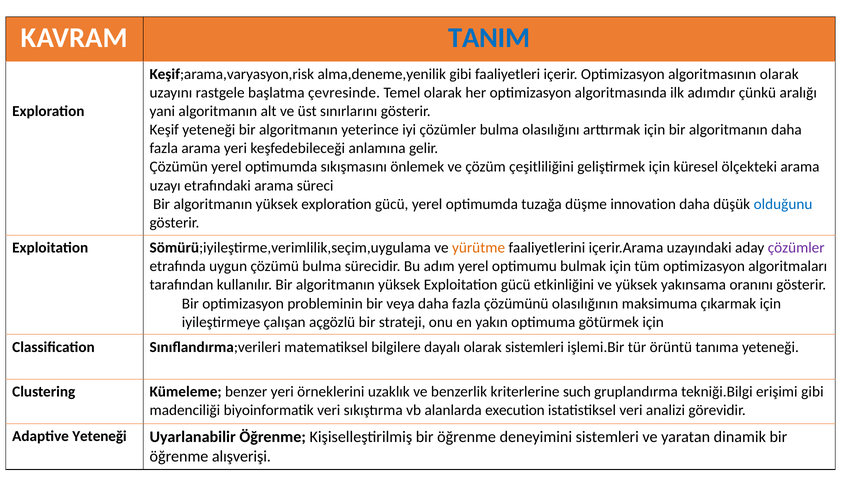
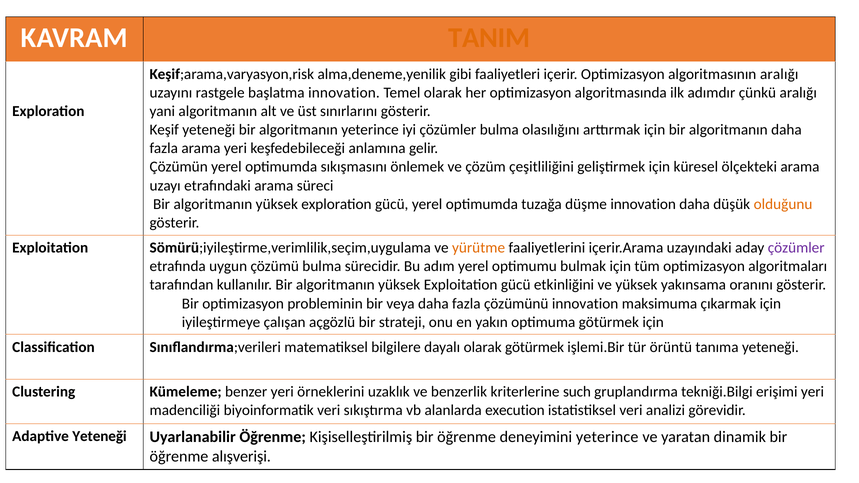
TANIM colour: blue -> orange (489, 38)
algoritmasının olarak: olarak -> aralığı (779, 74)
başlatma çevresinde: çevresinde -> innovation (344, 93)
olduğunu colour: blue -> orange (783, 204)
çözümünü olasılığının: olasılığının -> innovation (585, 304)
olarak sistemleri: sistemleri -> götürmek (535, 347)
erişimi gibi: gibi -> yeri (813, 392)
deneyimini sistemleri: sistemleri -> yeterince (607, 437)
